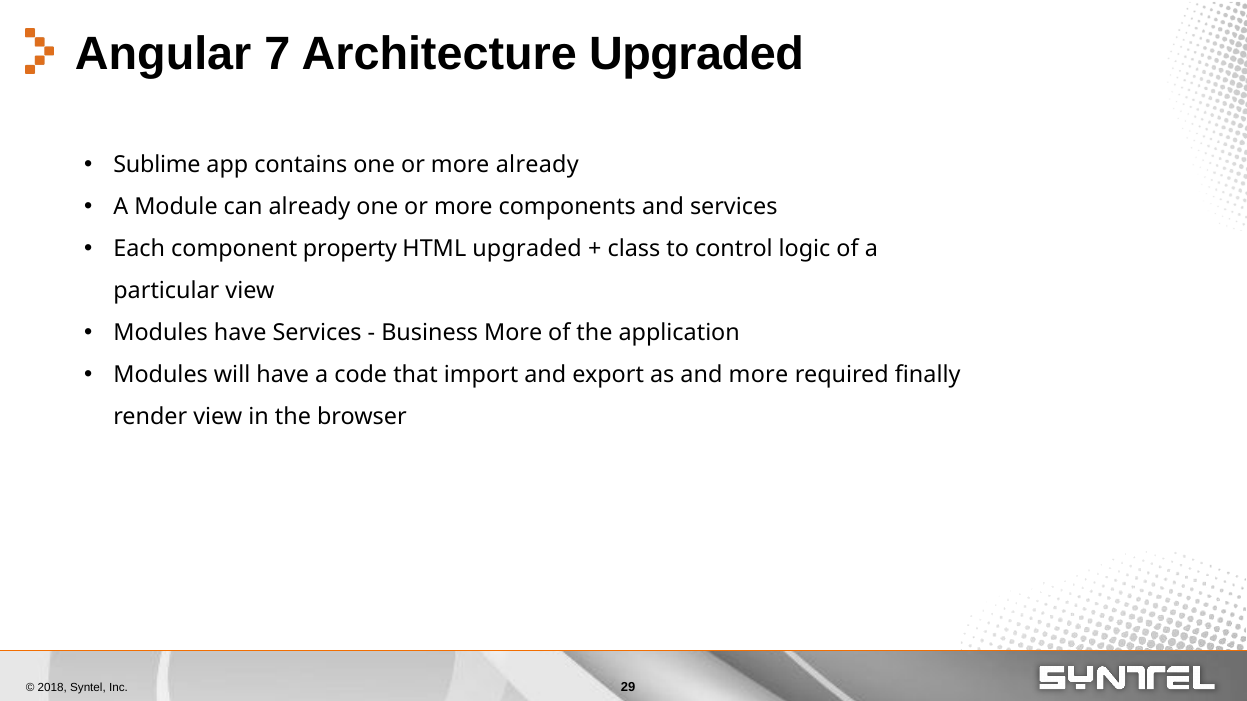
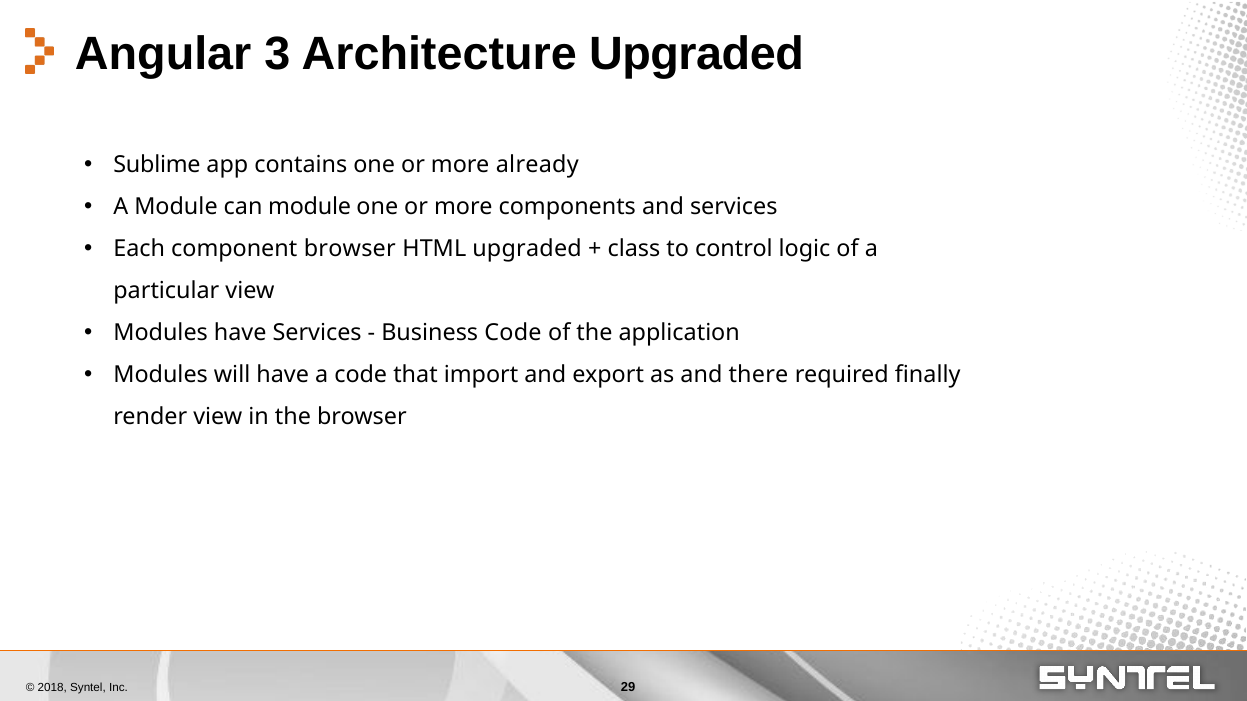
7: 7 -> 3 (277, 54)
can already: already -> module (310, 207)
component property: property -> browser (350, 249)
Business More: More -> Code (513, 333)
and more: more -> there (759, 375)
